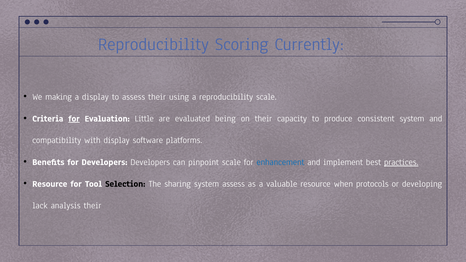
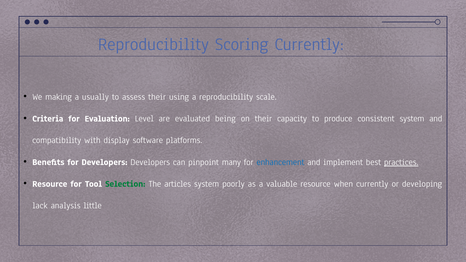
a display: display -> usually (95, 97)
for underline: present -> none (74, 119)
Little: Little -> Level (144, 119)
pinpoint scale: scale -> many (231, 162)
Selection colour: black -> green (125, 184)
sharing: sharing -> articles (178, 184)
system assess: assess -> poorly (233, 184)
when protocols: protocols -> currently (372, 184)
analysis their: their -> little (93, 206)
